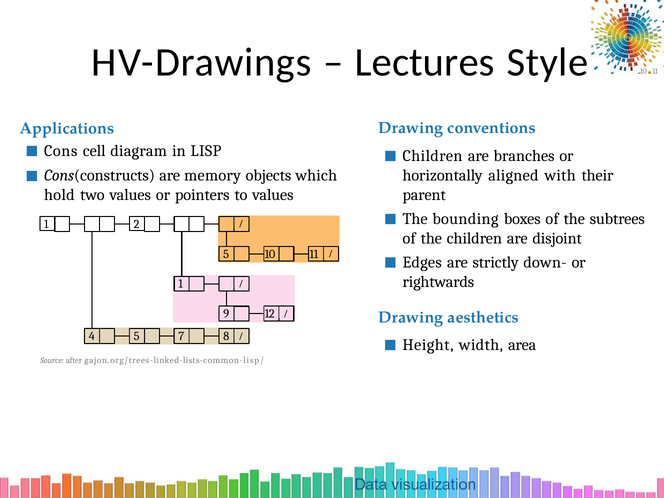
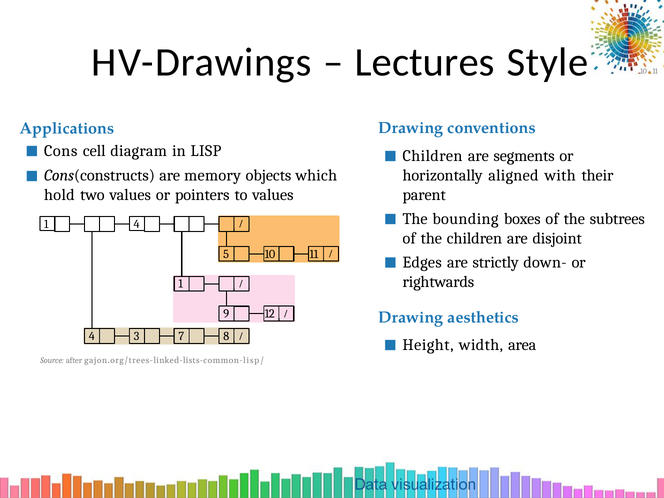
branches: branches -> segments (524, 156)
1 2: 2 -> 4 (137, 224)
4 5: 5 -> 3 (136, 336)
